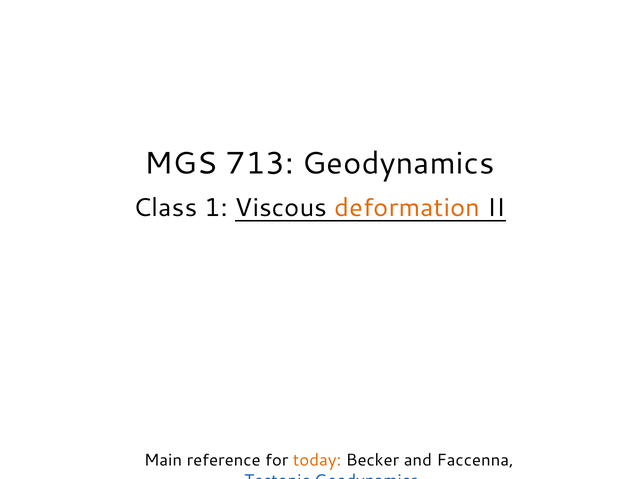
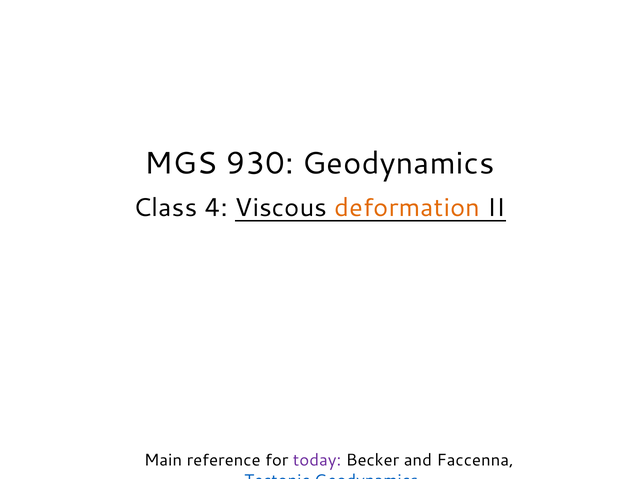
713: 713 -> 930 (260, 163)
1: 1 -> 4 (216, 208)
today colour: orange -> purple (317, 460)
